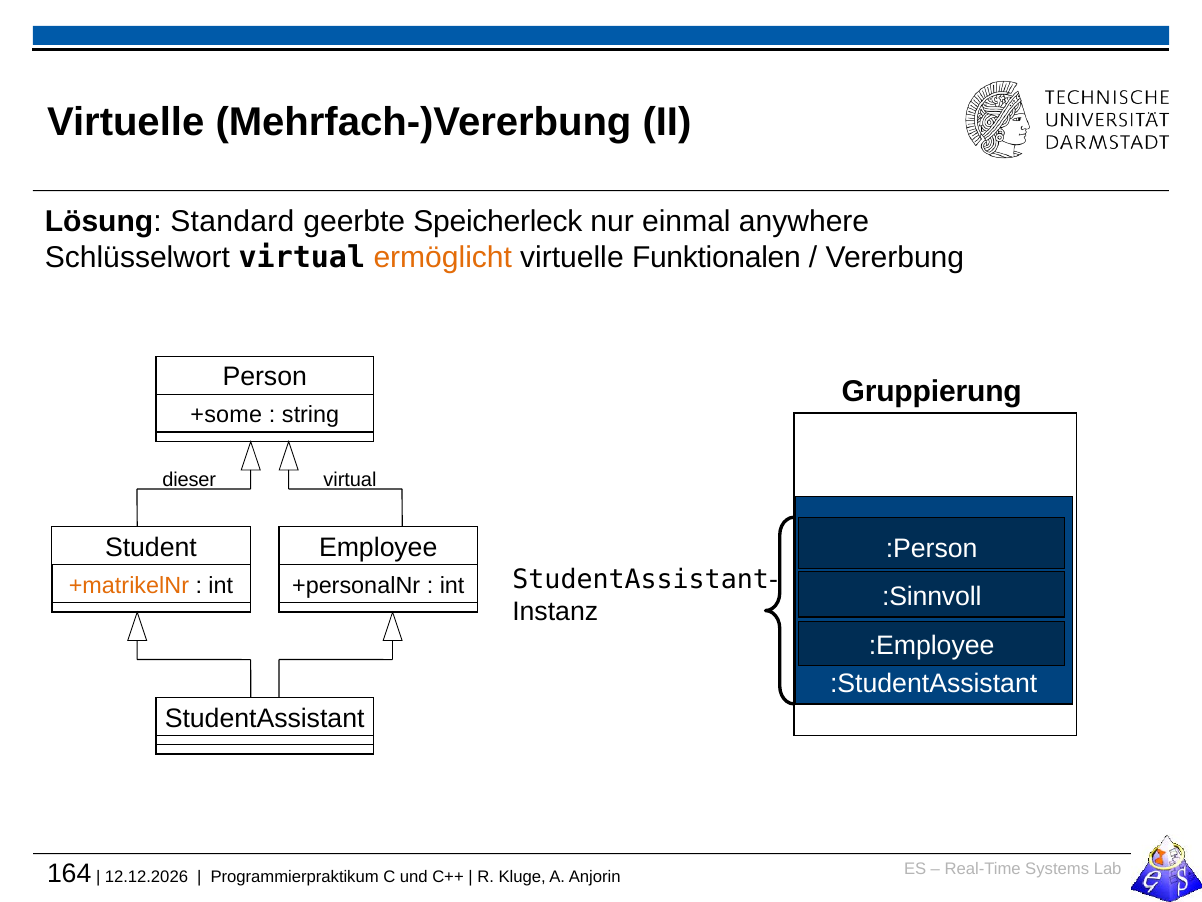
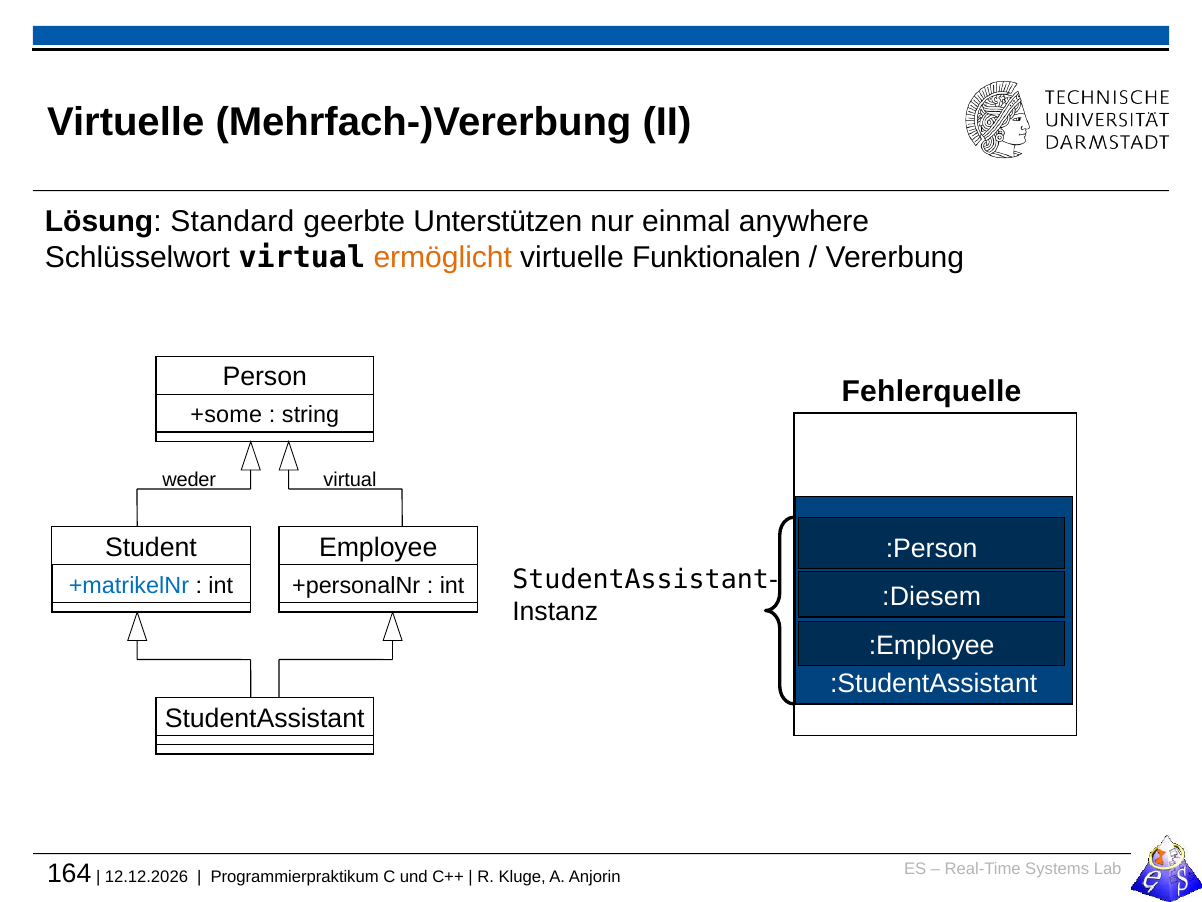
Speicherleck: Speicherleck -> Unterstützen (498, 221)
Gruppierung: Gruppierung -> Fehlerquelle (931, 392)
dieser: dieser -> weder (189, 479)
+matrikelNr colour: orange -> blue (129, 585)
:Sinnvoll: :Sinnvoll -> :Diesem (932, 597)
